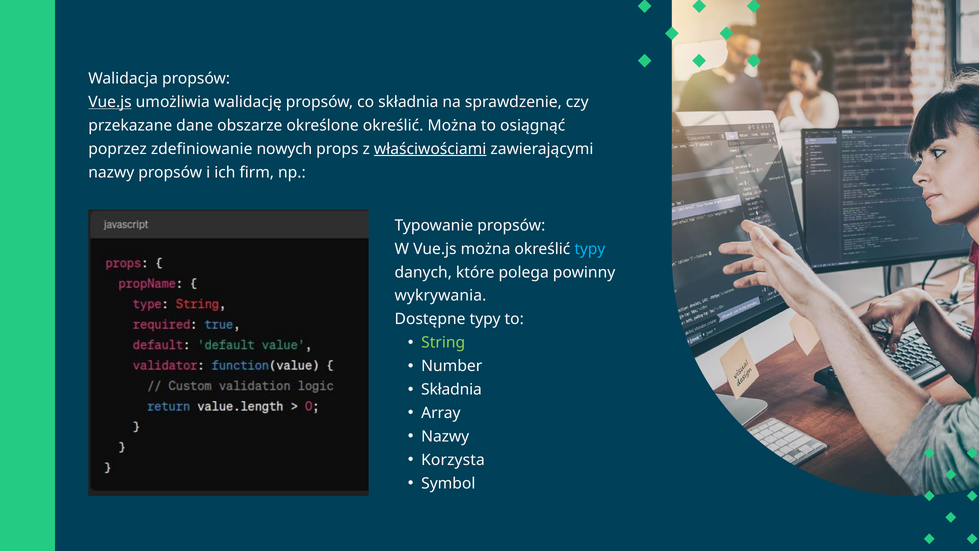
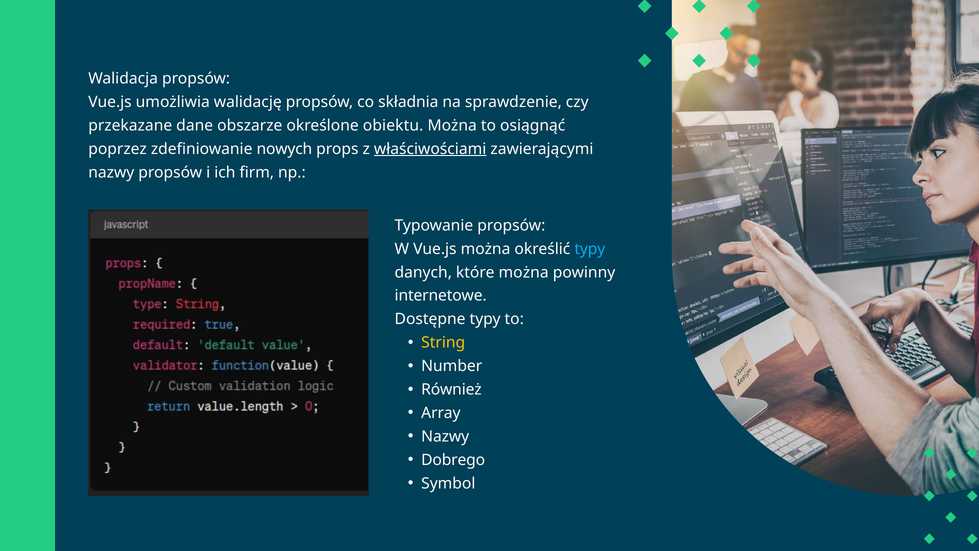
Vue.js underline: present -> none (110, 102)
określone określić: określić -> obiektu (393, 125)
które polega: polega -> można (524, 272)
wykrywania: wykrywania -> internetowe (441, 296)
String colour: light green -> yellow (443, 343)
Składnia: Składnia -> Również (451, 389)
Korzysta: Korzysta -> Dobrego (453, 460)
